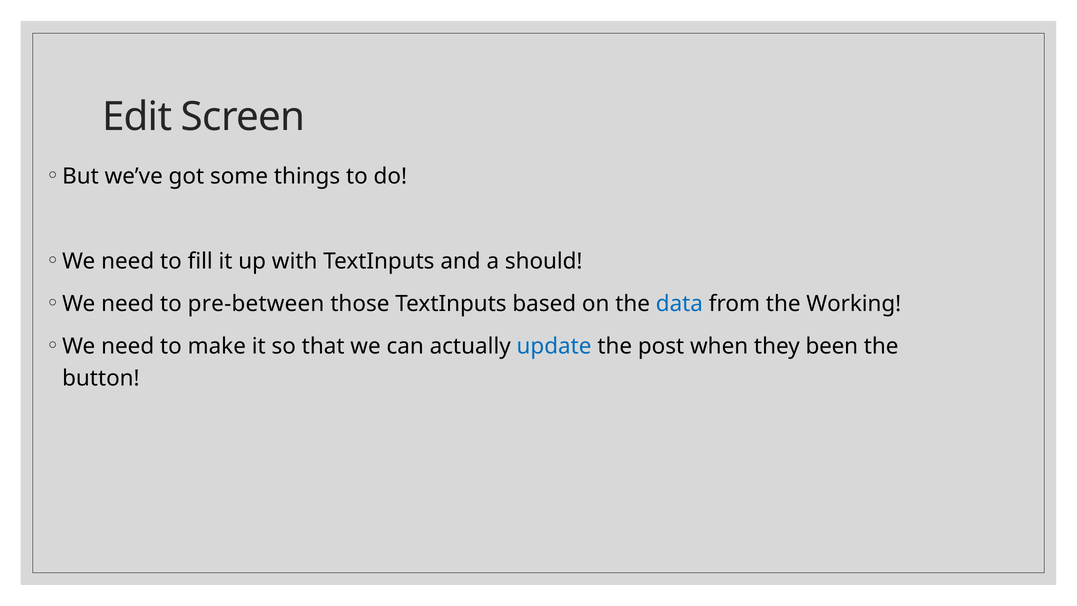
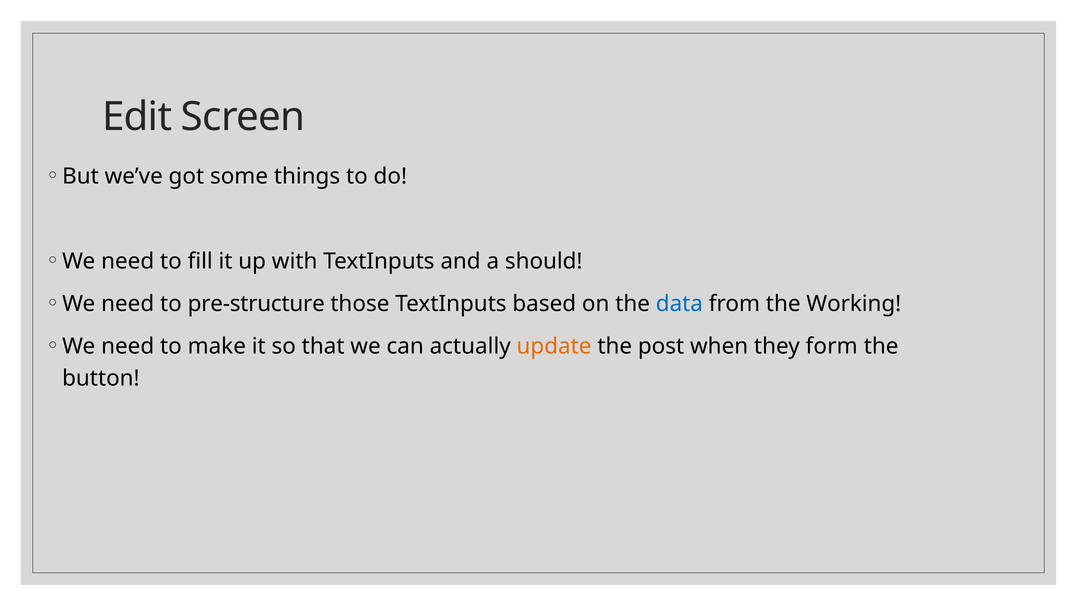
pre-between: pre-between -> pre-structure (256, 304)
update colour: blue -> orange (554, 346)
been: been -> form (832, 346)
